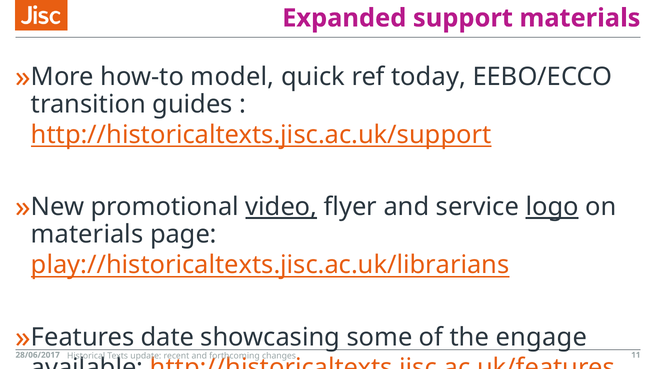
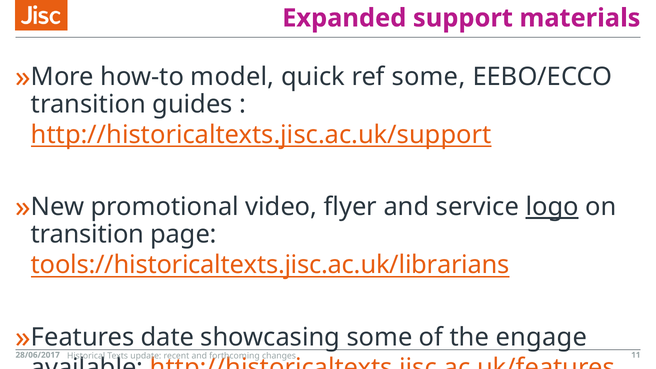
ref today: today -> some (429, 77)
video underline: present -> none (281, 207)
materials: materials -> transition (87, 235)
play://historicaltexts.jisc.ac.uk/librarians: play://historicaltexts.jisc.ac.uk/librarians -> tools://historicaltexts.jisc.ac.uk/librarians (270, 265)
